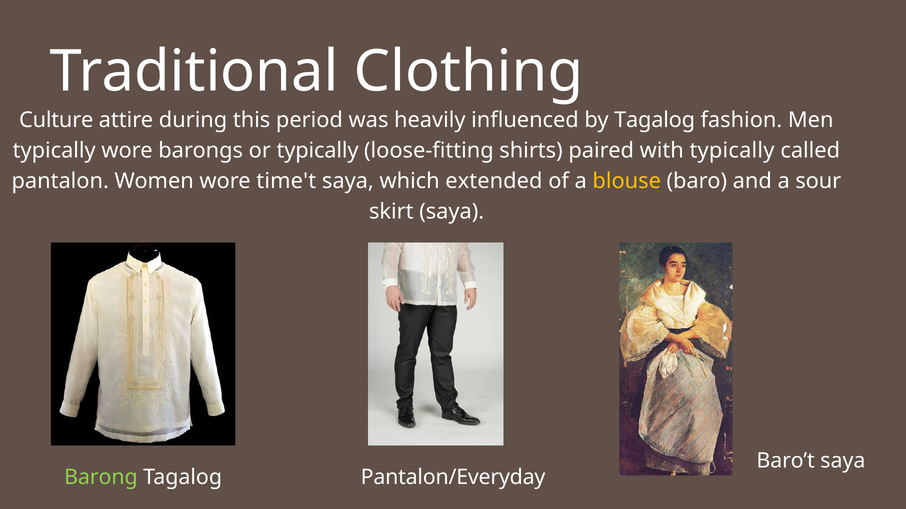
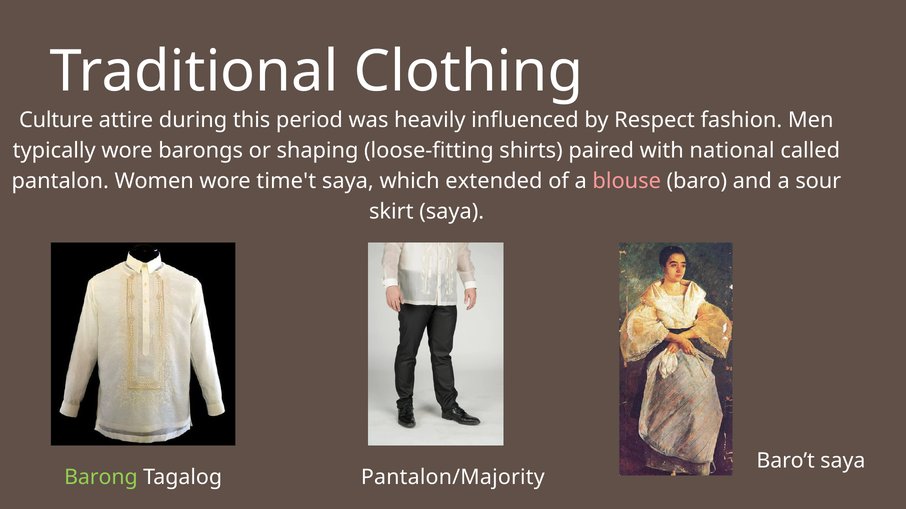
by Tagalog: Tagalog -> Respect (655, 120)
or typically: typically -> shaping (317, 151)
with typically: typically -> national (732, 151)
blouse colour: yellow -> pink (627, 181)
Pantalon/Everyday: Pantalon/Everyday -> Pantalon/Majority (453, 478)
